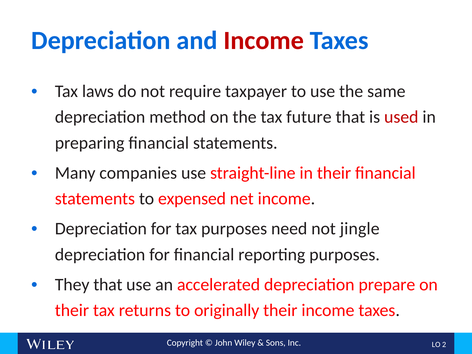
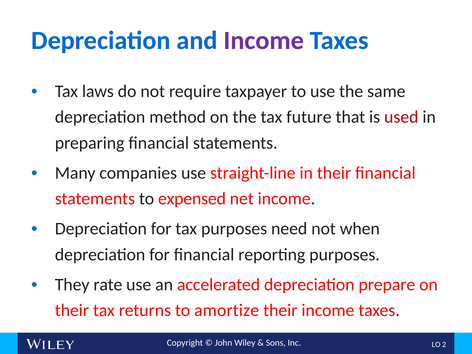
Income colour: red -> purple (264, 40)
jingle: jingle -> when (360, 229)
They that: that -> rate (108, 285)
originally: originally -> amortize (227, 310)
